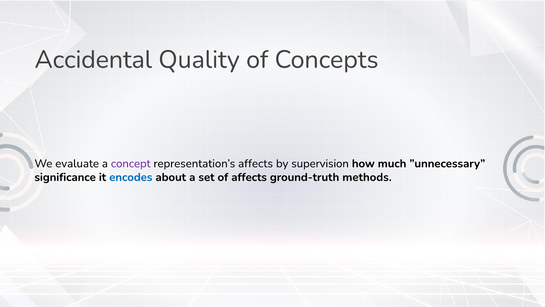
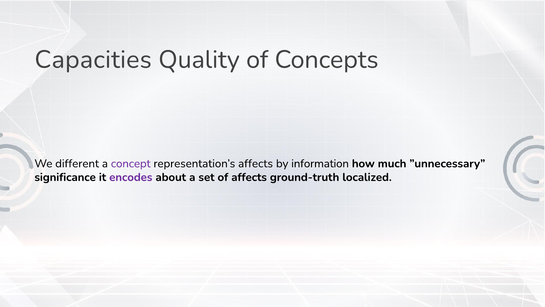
Accidental: Accidental -> Capacities (93, 59)
evaluate: evaluate -> different (77, 163)
supervision: supervision -> information (320, 163)
encodes colour: blue -> purple (131, 177)
methods: methods -> localized (367, 177)
